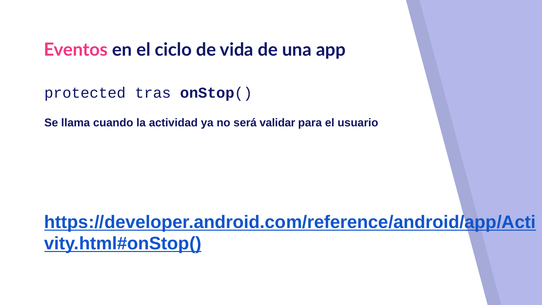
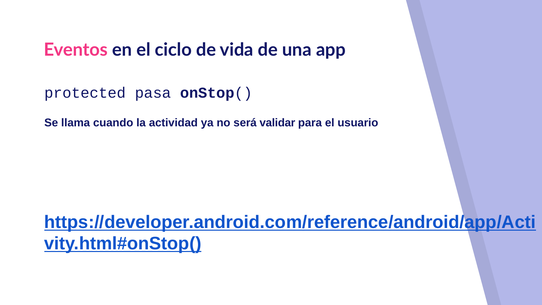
tras: tras -> pasa (153, 93)
